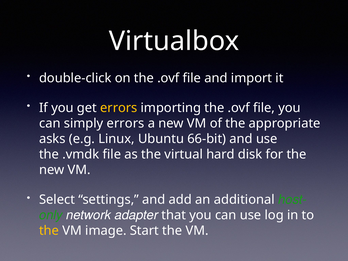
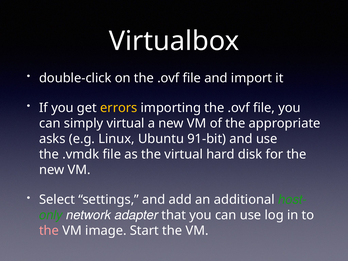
simply errors: errors -> virtual (126, 123)
66-bit: 66-bit -> 91-bit (207, 139)
the colour: yellow -> pink (49, 231)
